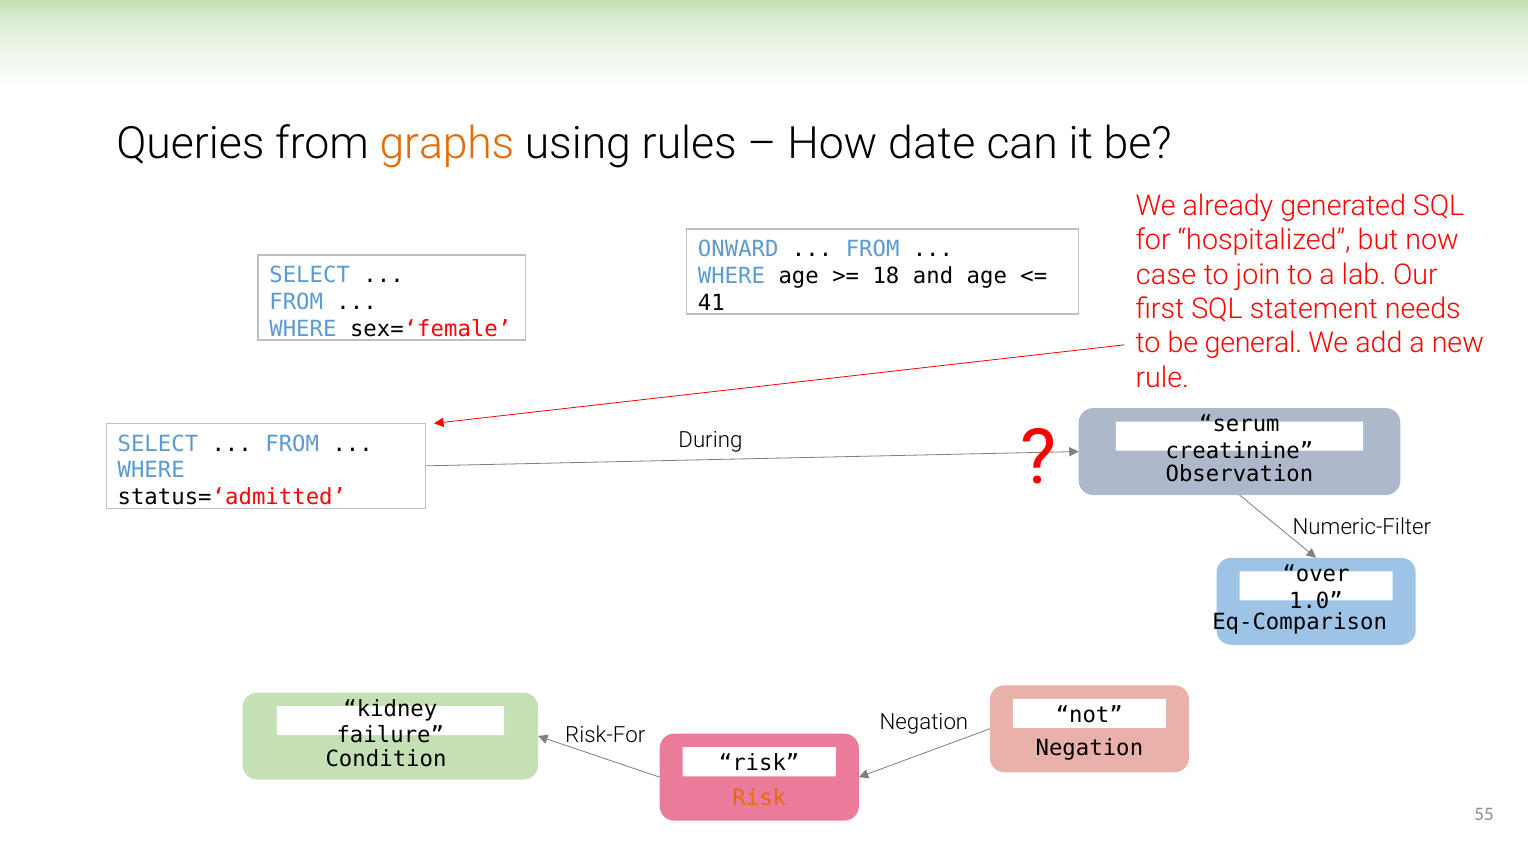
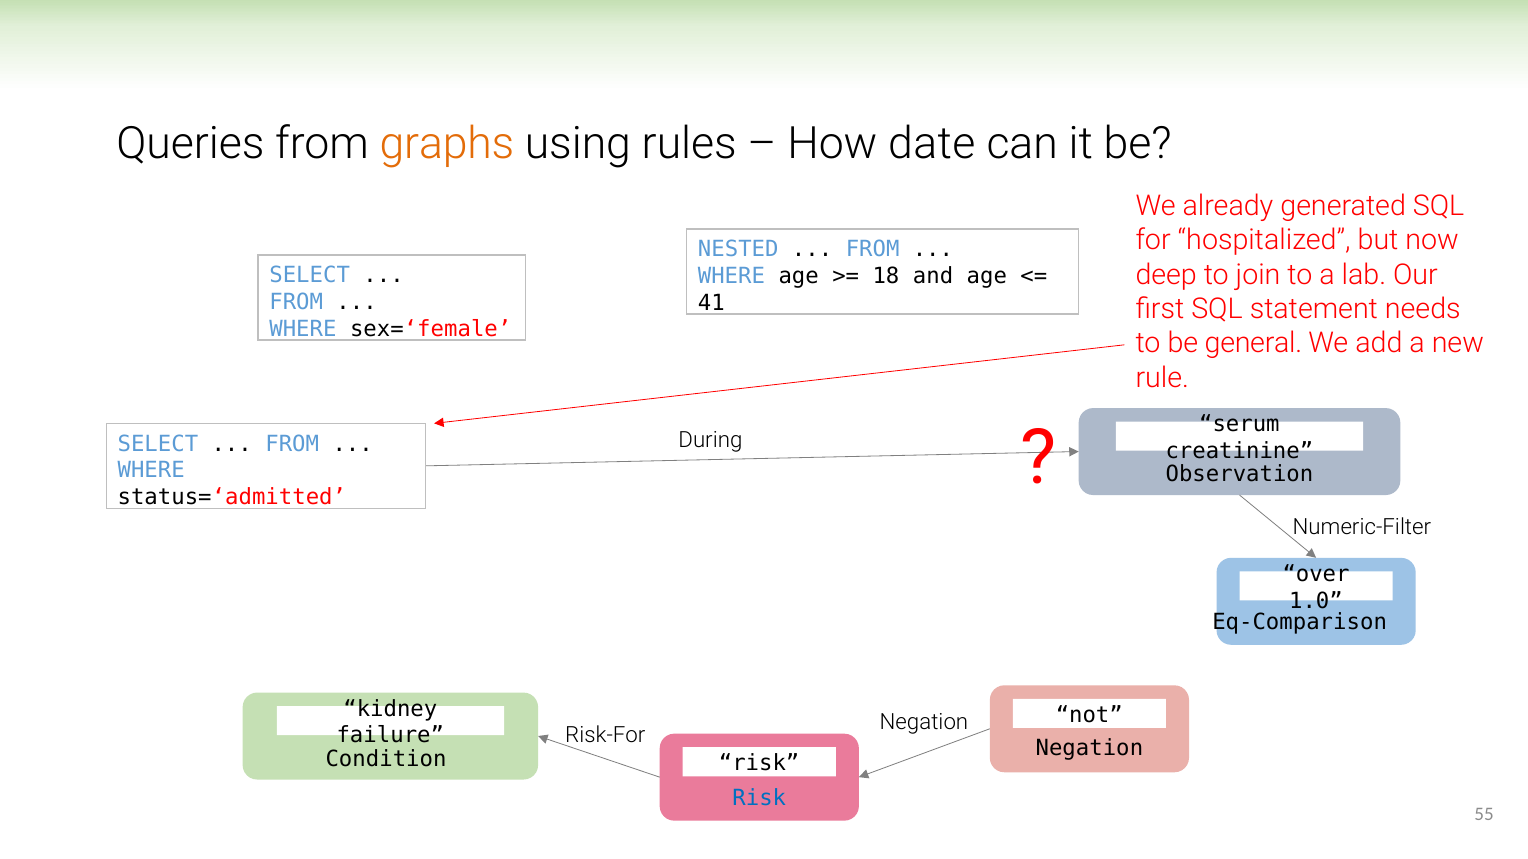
ONWARD: ONWARD -> NESTED (738, 250)
case: case -> deep (1166, 275)
Risk colour: orange -> blue (759, 798)
